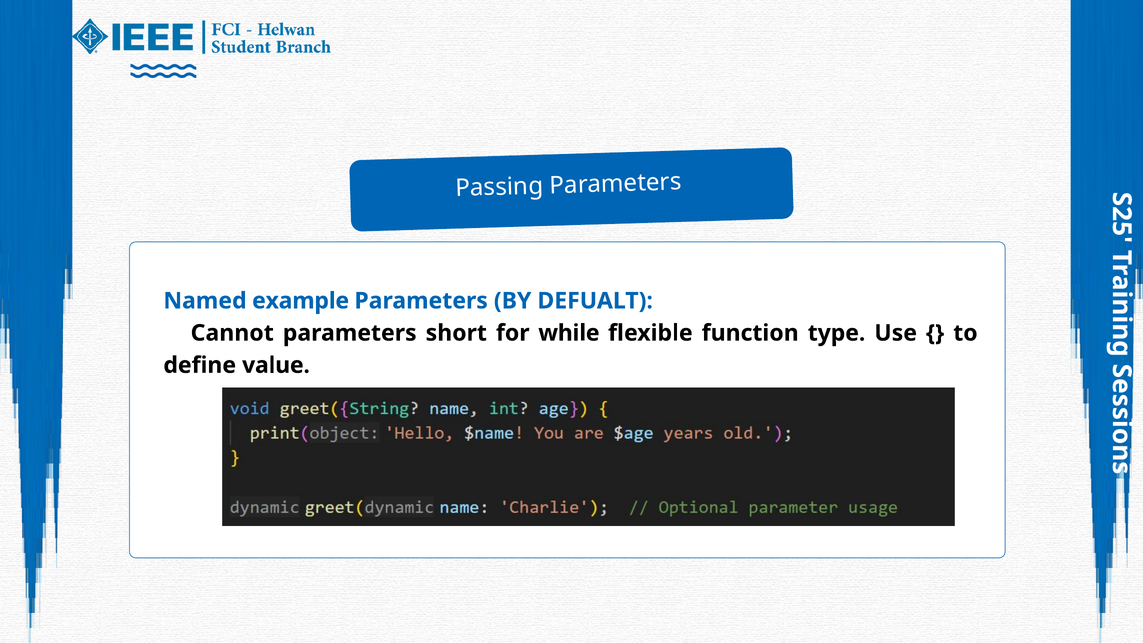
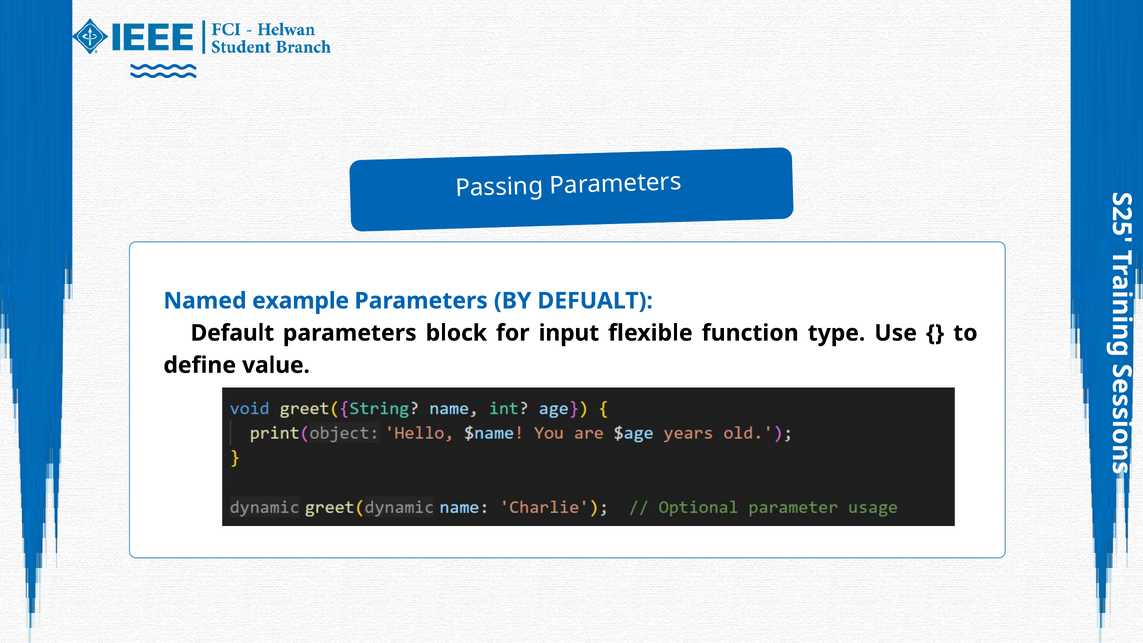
Cannot: Cannot -> Default (232, 333)
short: short -> block (456, 333)
while: while -> input (569, 333)
